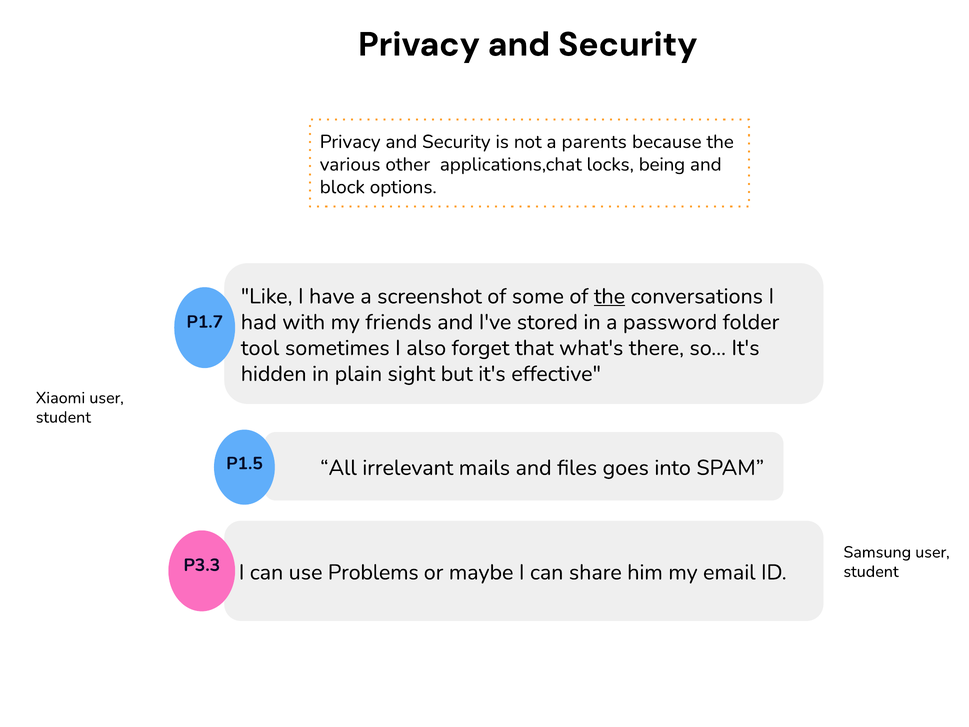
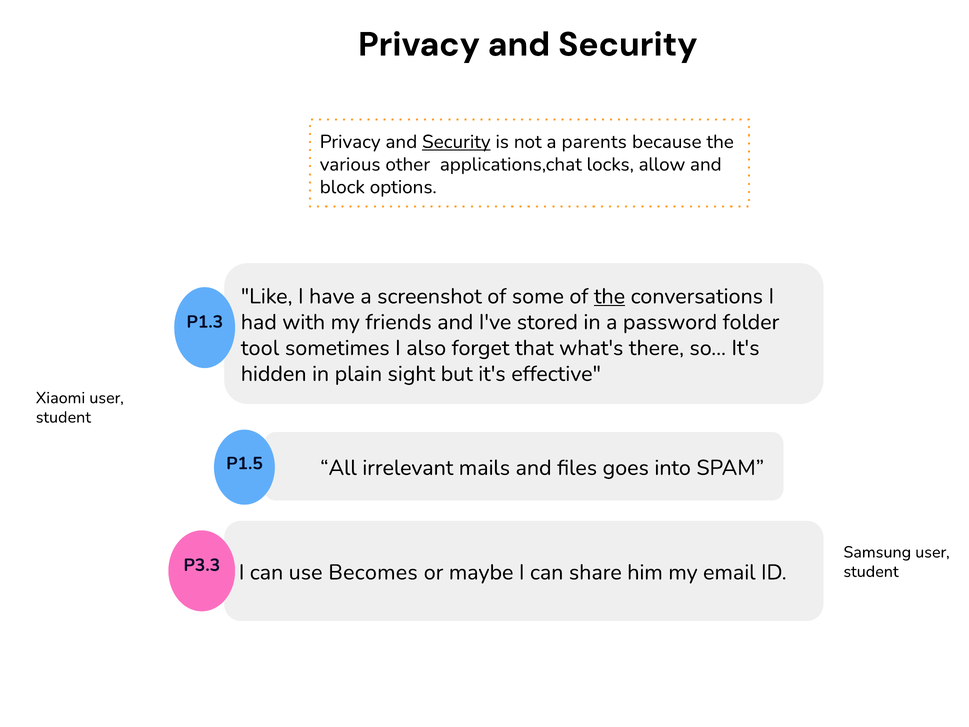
Security underline: none -> present (456, 142)
being: being -> allow (662, 164)
P1.7: P1.7 -> P1.3 (205, 322)
Problems: Problems -> Becomes (373, 572)
